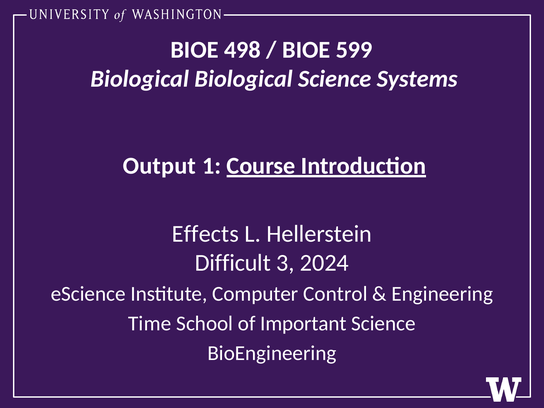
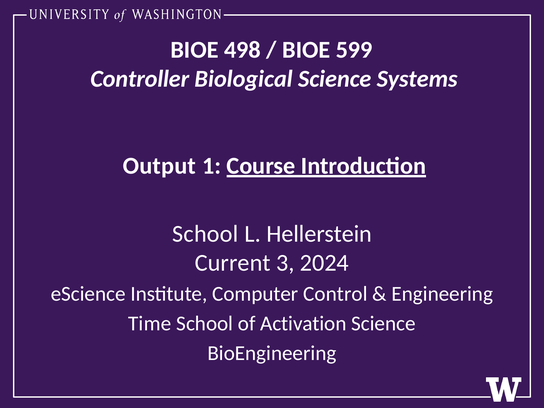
Biological: Biological -> Controller (140, 79)
Effects: Effects -> School (205, 234)
Difficult: Difficult -> Current (233, 263)
Important: Important -> Activation (303, 324)
